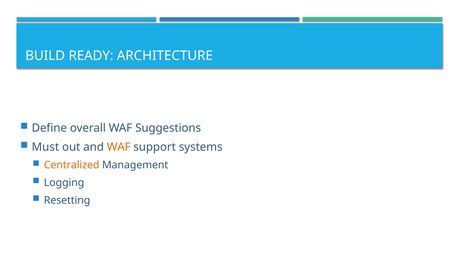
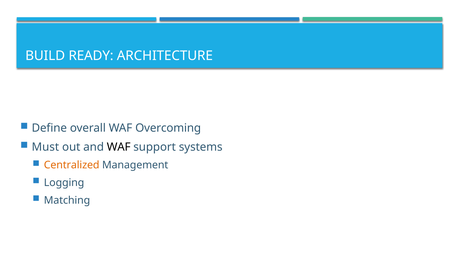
Suggestions: Suggestions -> Overcoming (168, 128)
WAF colour: orange -> black (119, 147)
Resetting: Resetting -> Matching (67, 200)
